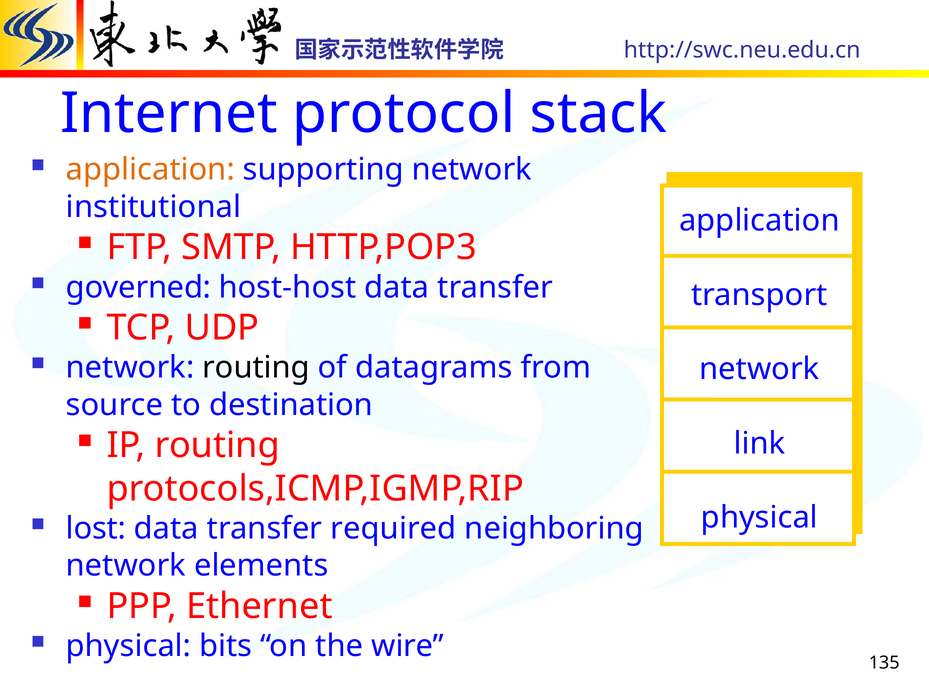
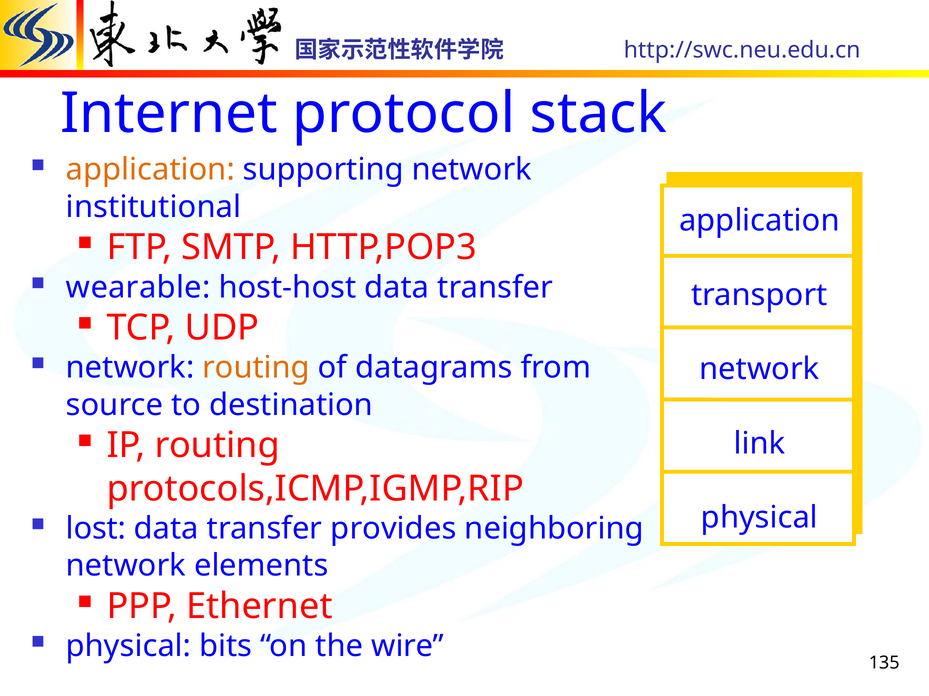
governed: governed -> wearable (138, 288)
routing colour: black -> orange (256, 368)
required: required -> provides (393, 529)
